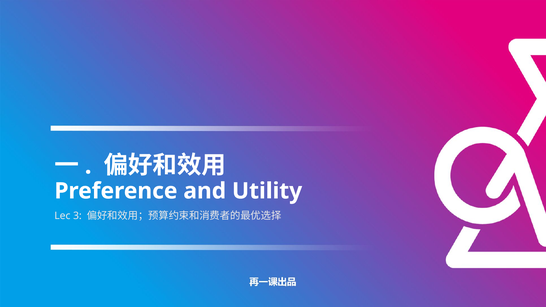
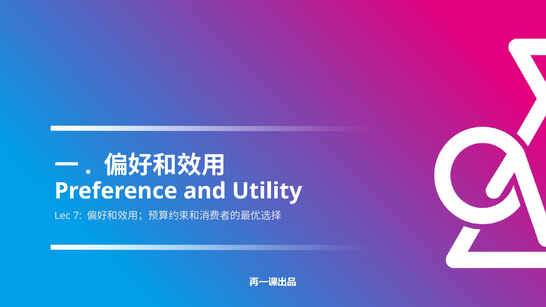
3: 3 -> 7 (77, 216)
